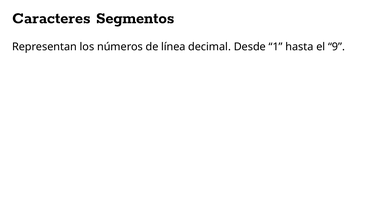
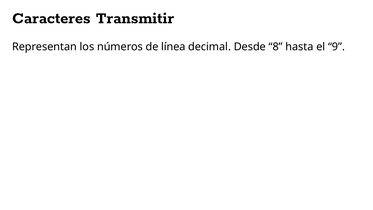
Segmentos: Segmentos -> Transmitir (135, 18)
1: 1 -> 8 (276, 47)
